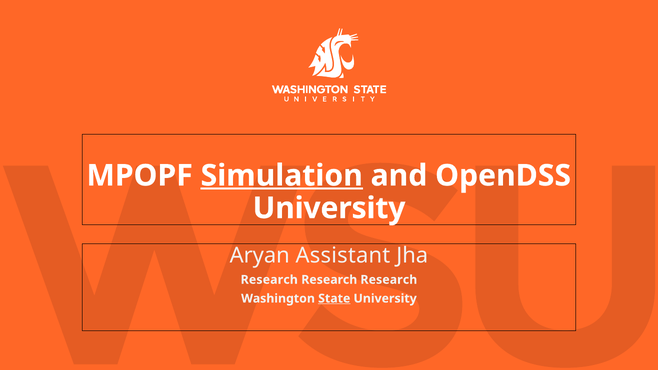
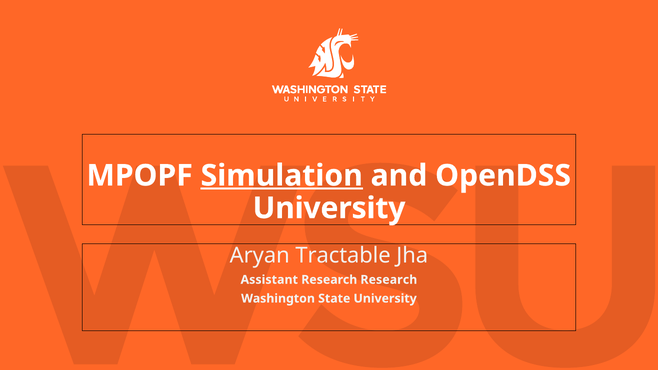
Assistant: Assistant -> Tractable (343, 256)
Research: Research -> Assistant (269, 280)
State underline: present -> none (334, 299)
